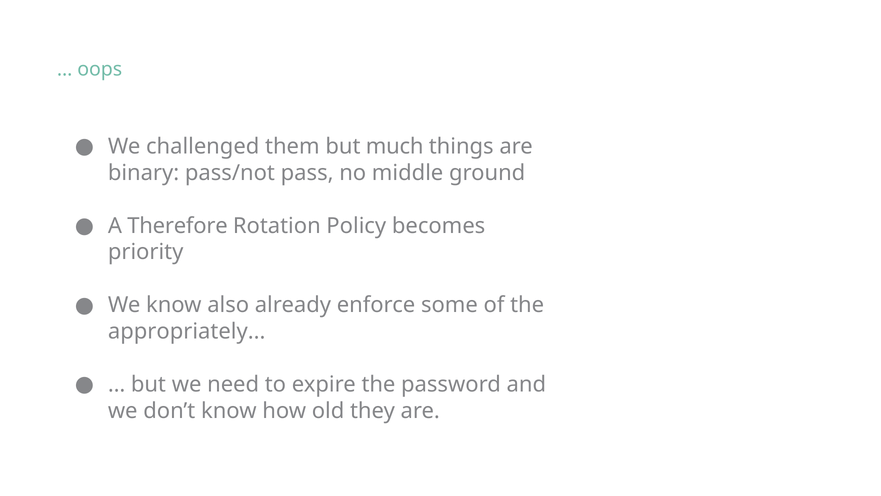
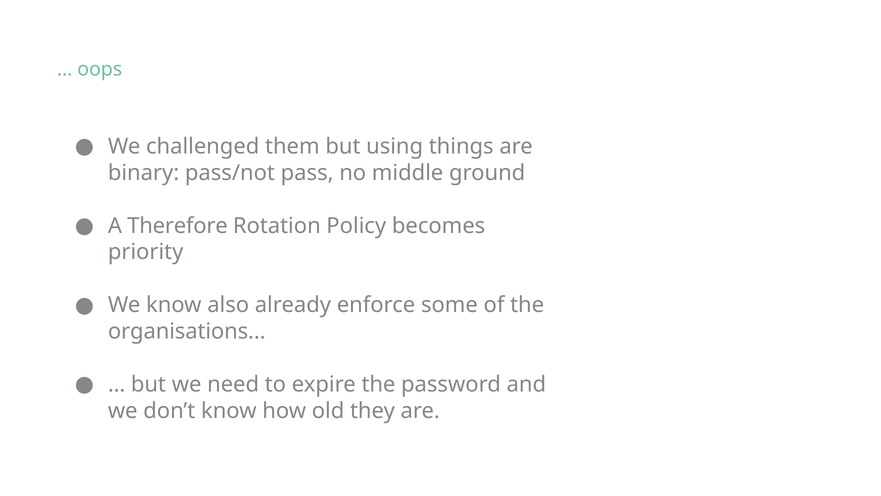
much: much -> using (395, 146)
appropriately: appropriately -> organisations (187, 331)
